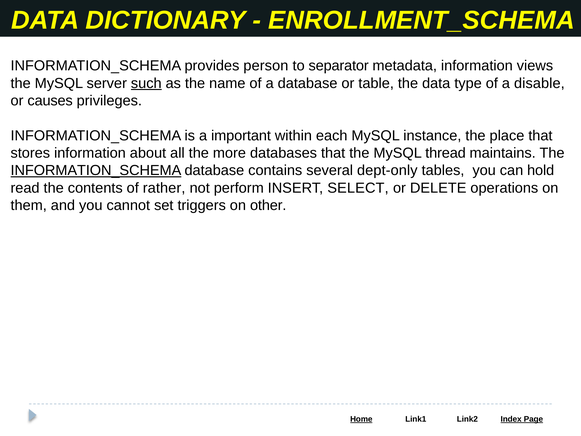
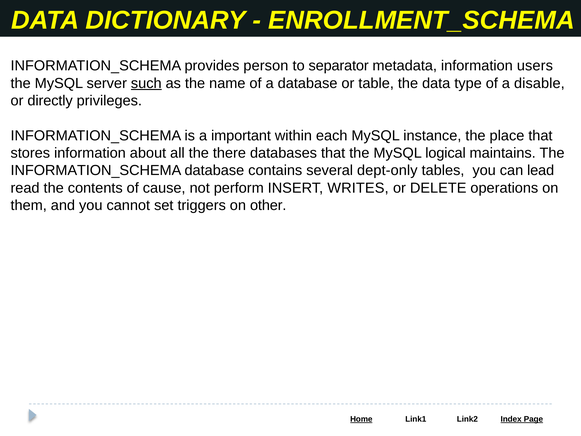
views: views -> users (535, 66)
causes: causes -> directly (50, 101)
more: more -> there (229, 153)
thread: thread -> logical (446, 153)
INFORMATION_SCHEMA underline: present -> none (96, 170)
hold: hold -> lead (541, 170)
rather: rather -> cause (164, 188)
SELECT: SELECT -> WRITES (358, 188)
